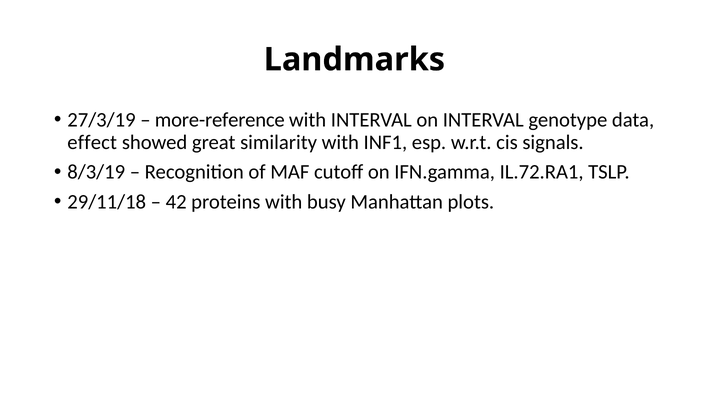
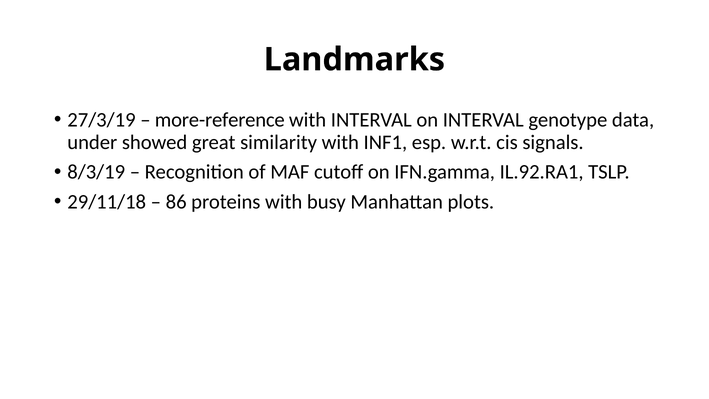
effect: effect -> under (92, 142)
IL.72.RA1: IL.72.RA1 -> IL.92.RA1 (542, 172)
42: 42 -> 86 (176, 202)
